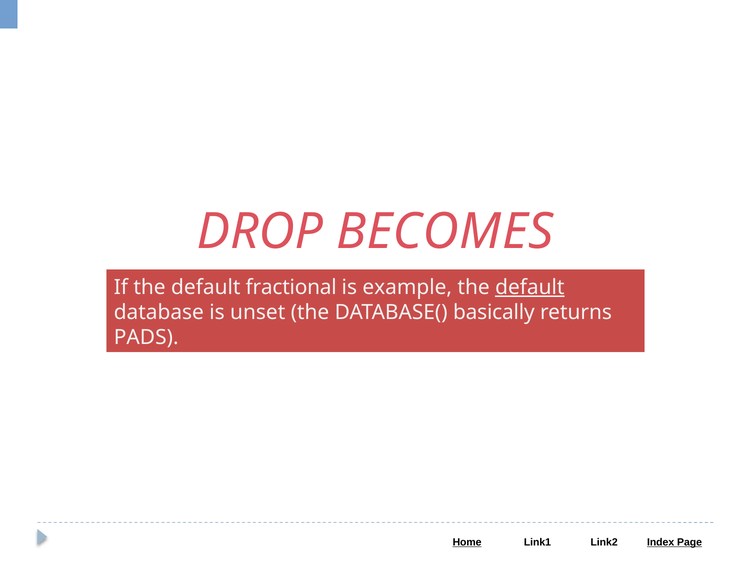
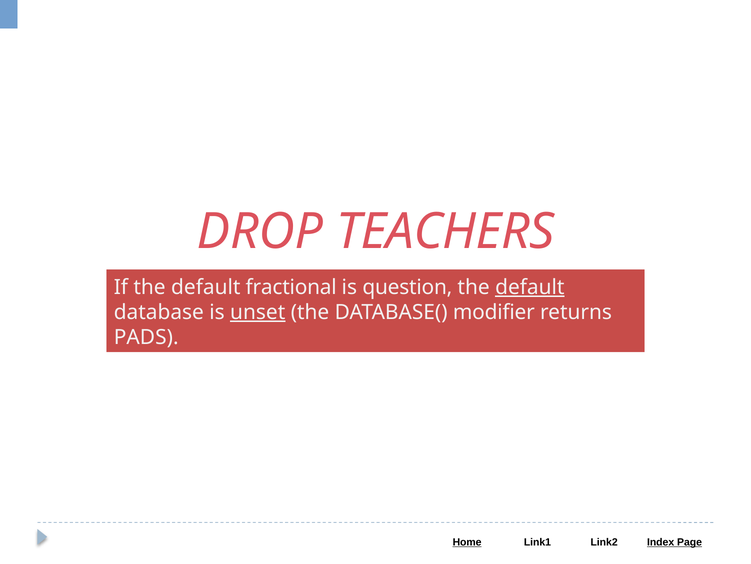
BECOMES: BECOMES -> TEACHERS (445, 231)
example: example -> question (407, 287)
unset underline: none -> present (258, 312)
basically: basically -> modifier (494, 312)
